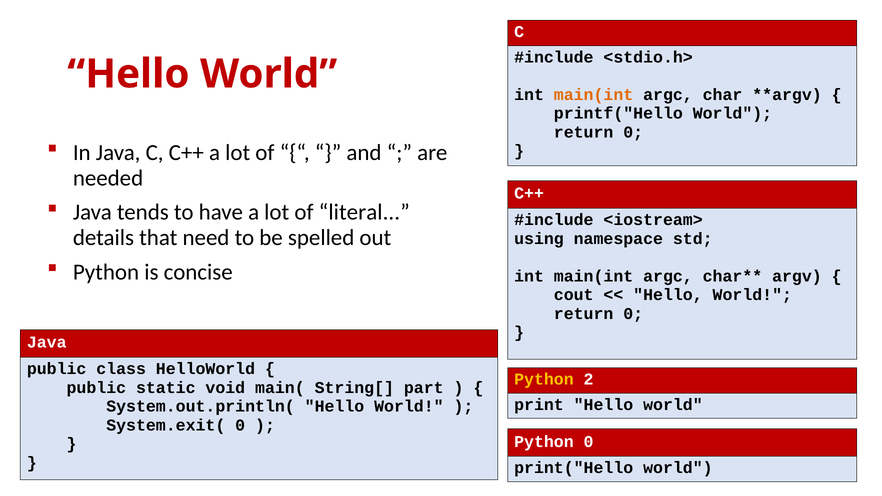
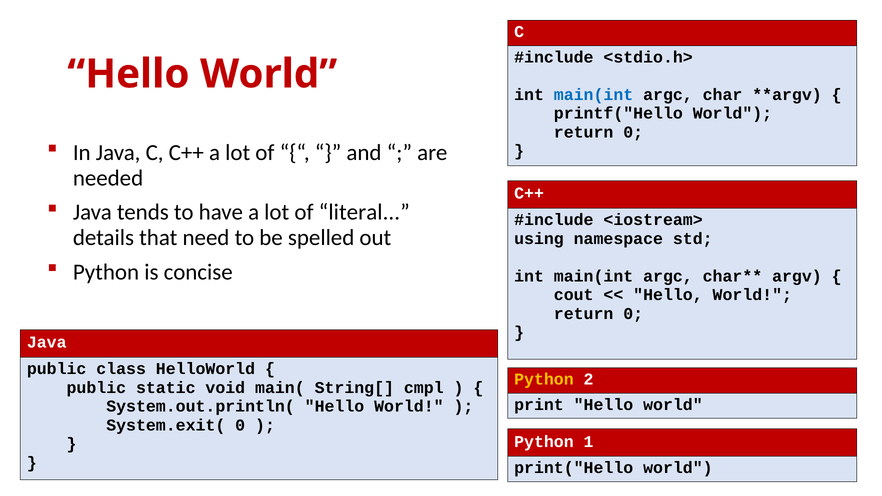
main(int colour: orange -> blue (594, 95)
part: part -> cmpl (424, 388)
Python 0: 0 -> 1 (589, 442)
